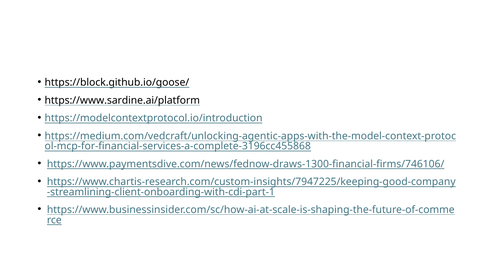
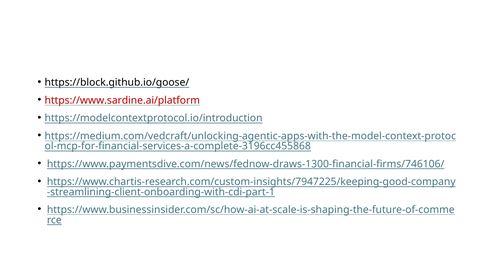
https://www.sardine.ai/platform colour: black -> red (122, 100)
